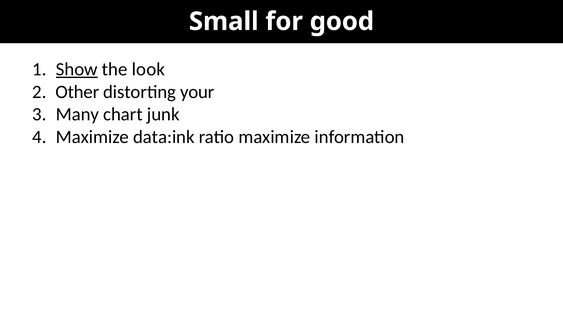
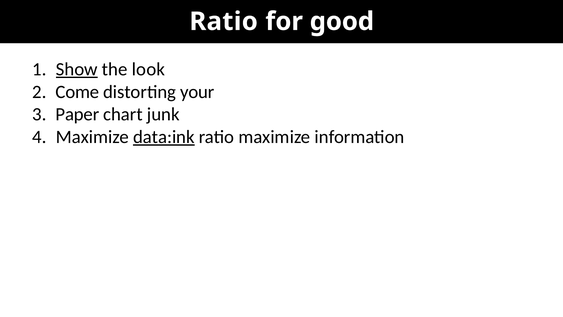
Small: Small -> Ratio (224, 21)
Other: Other -> Come (77, 92)
Many: Many -> Paper (77, 114)
data:ink underline: none -> present (164, 137)
